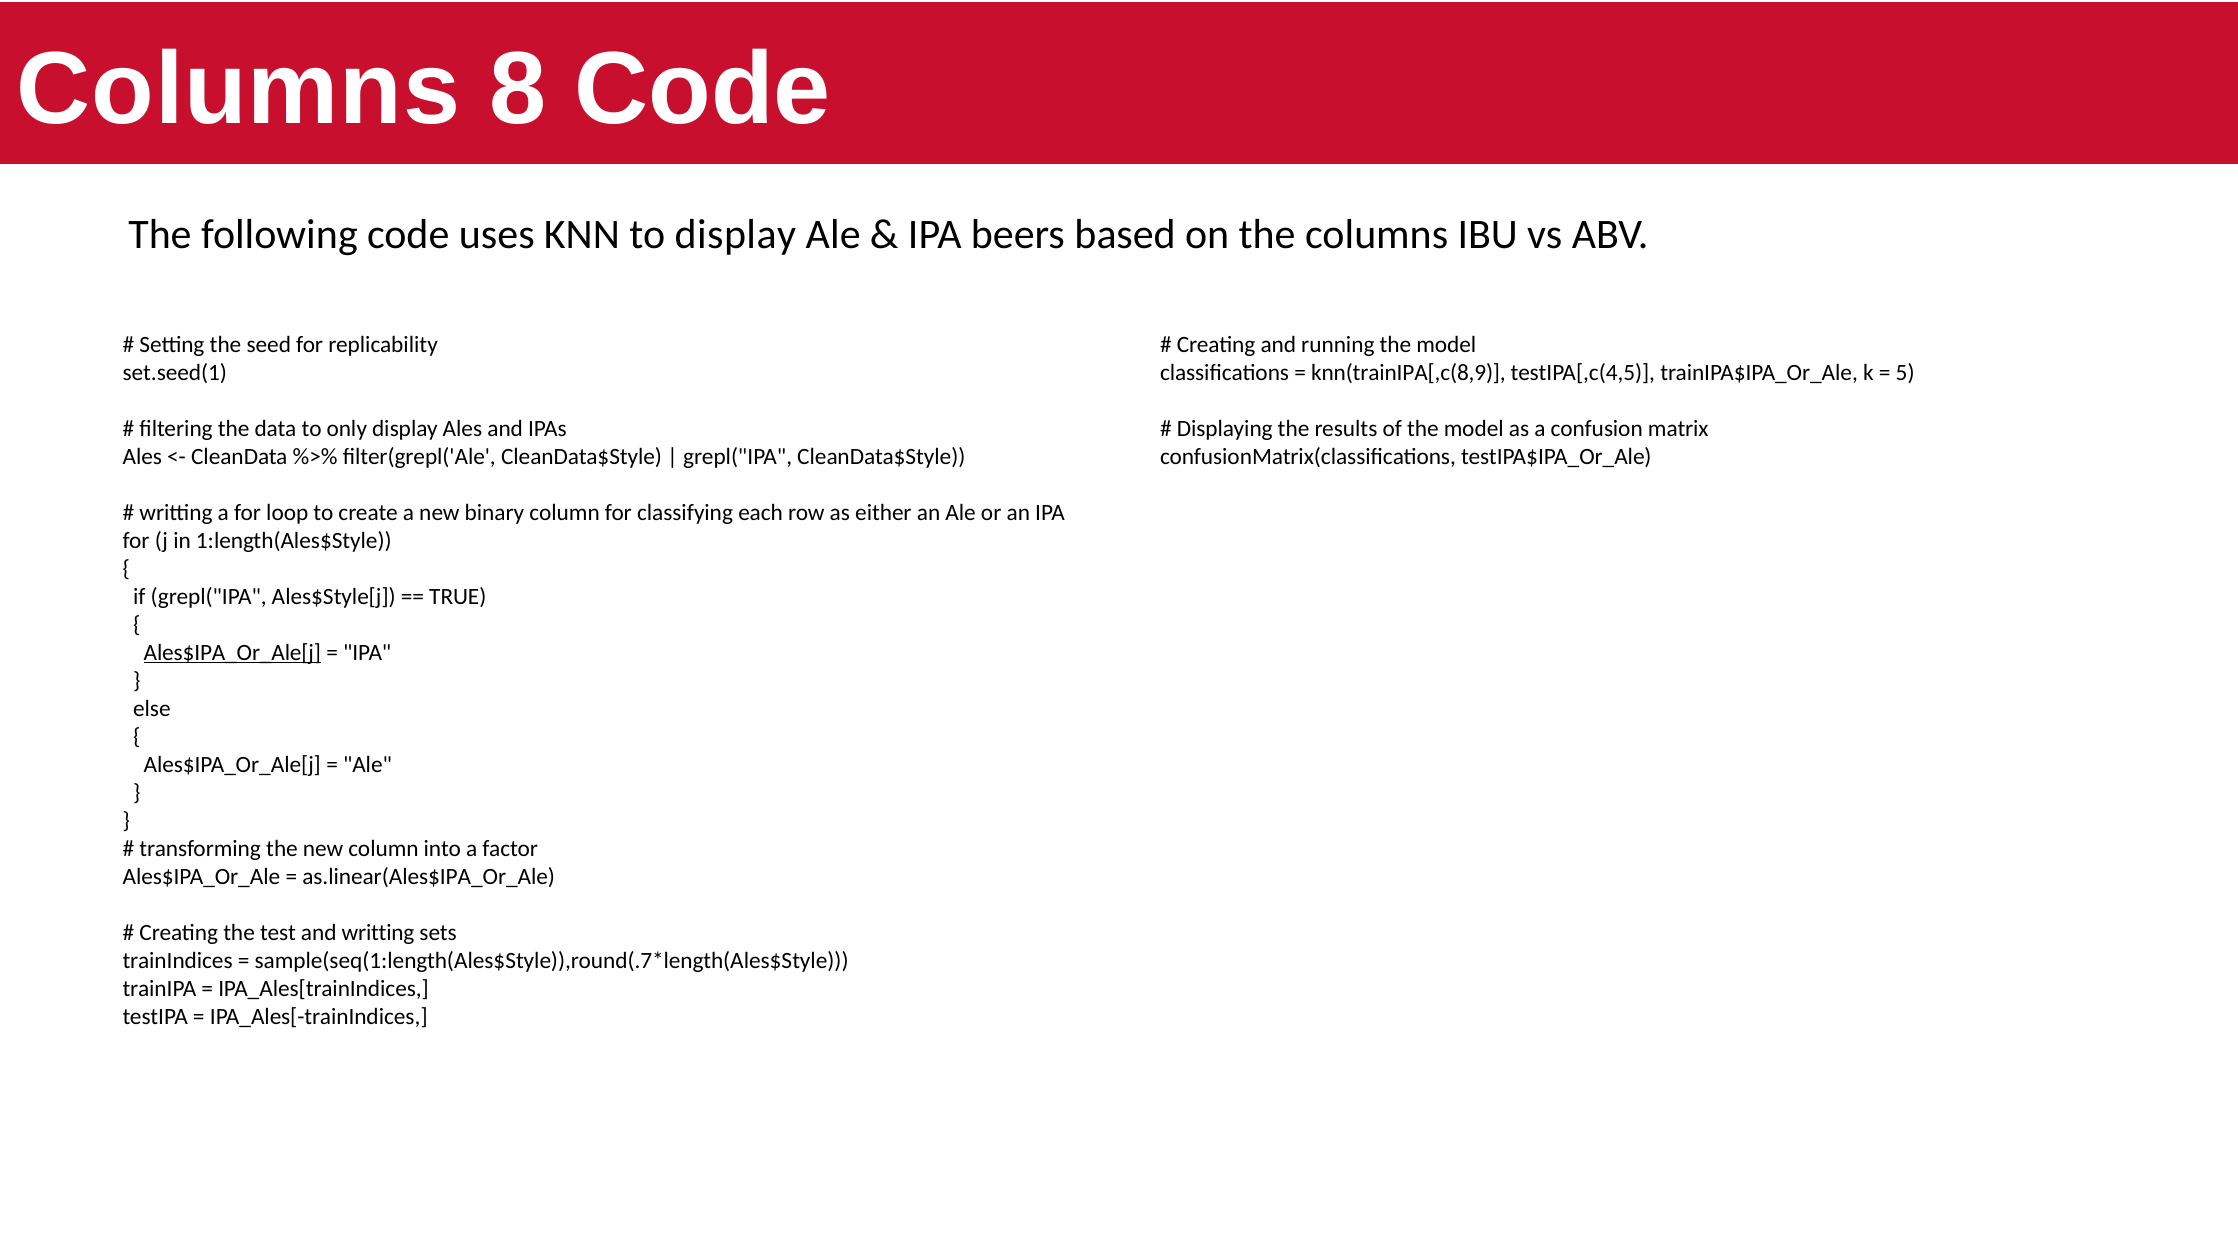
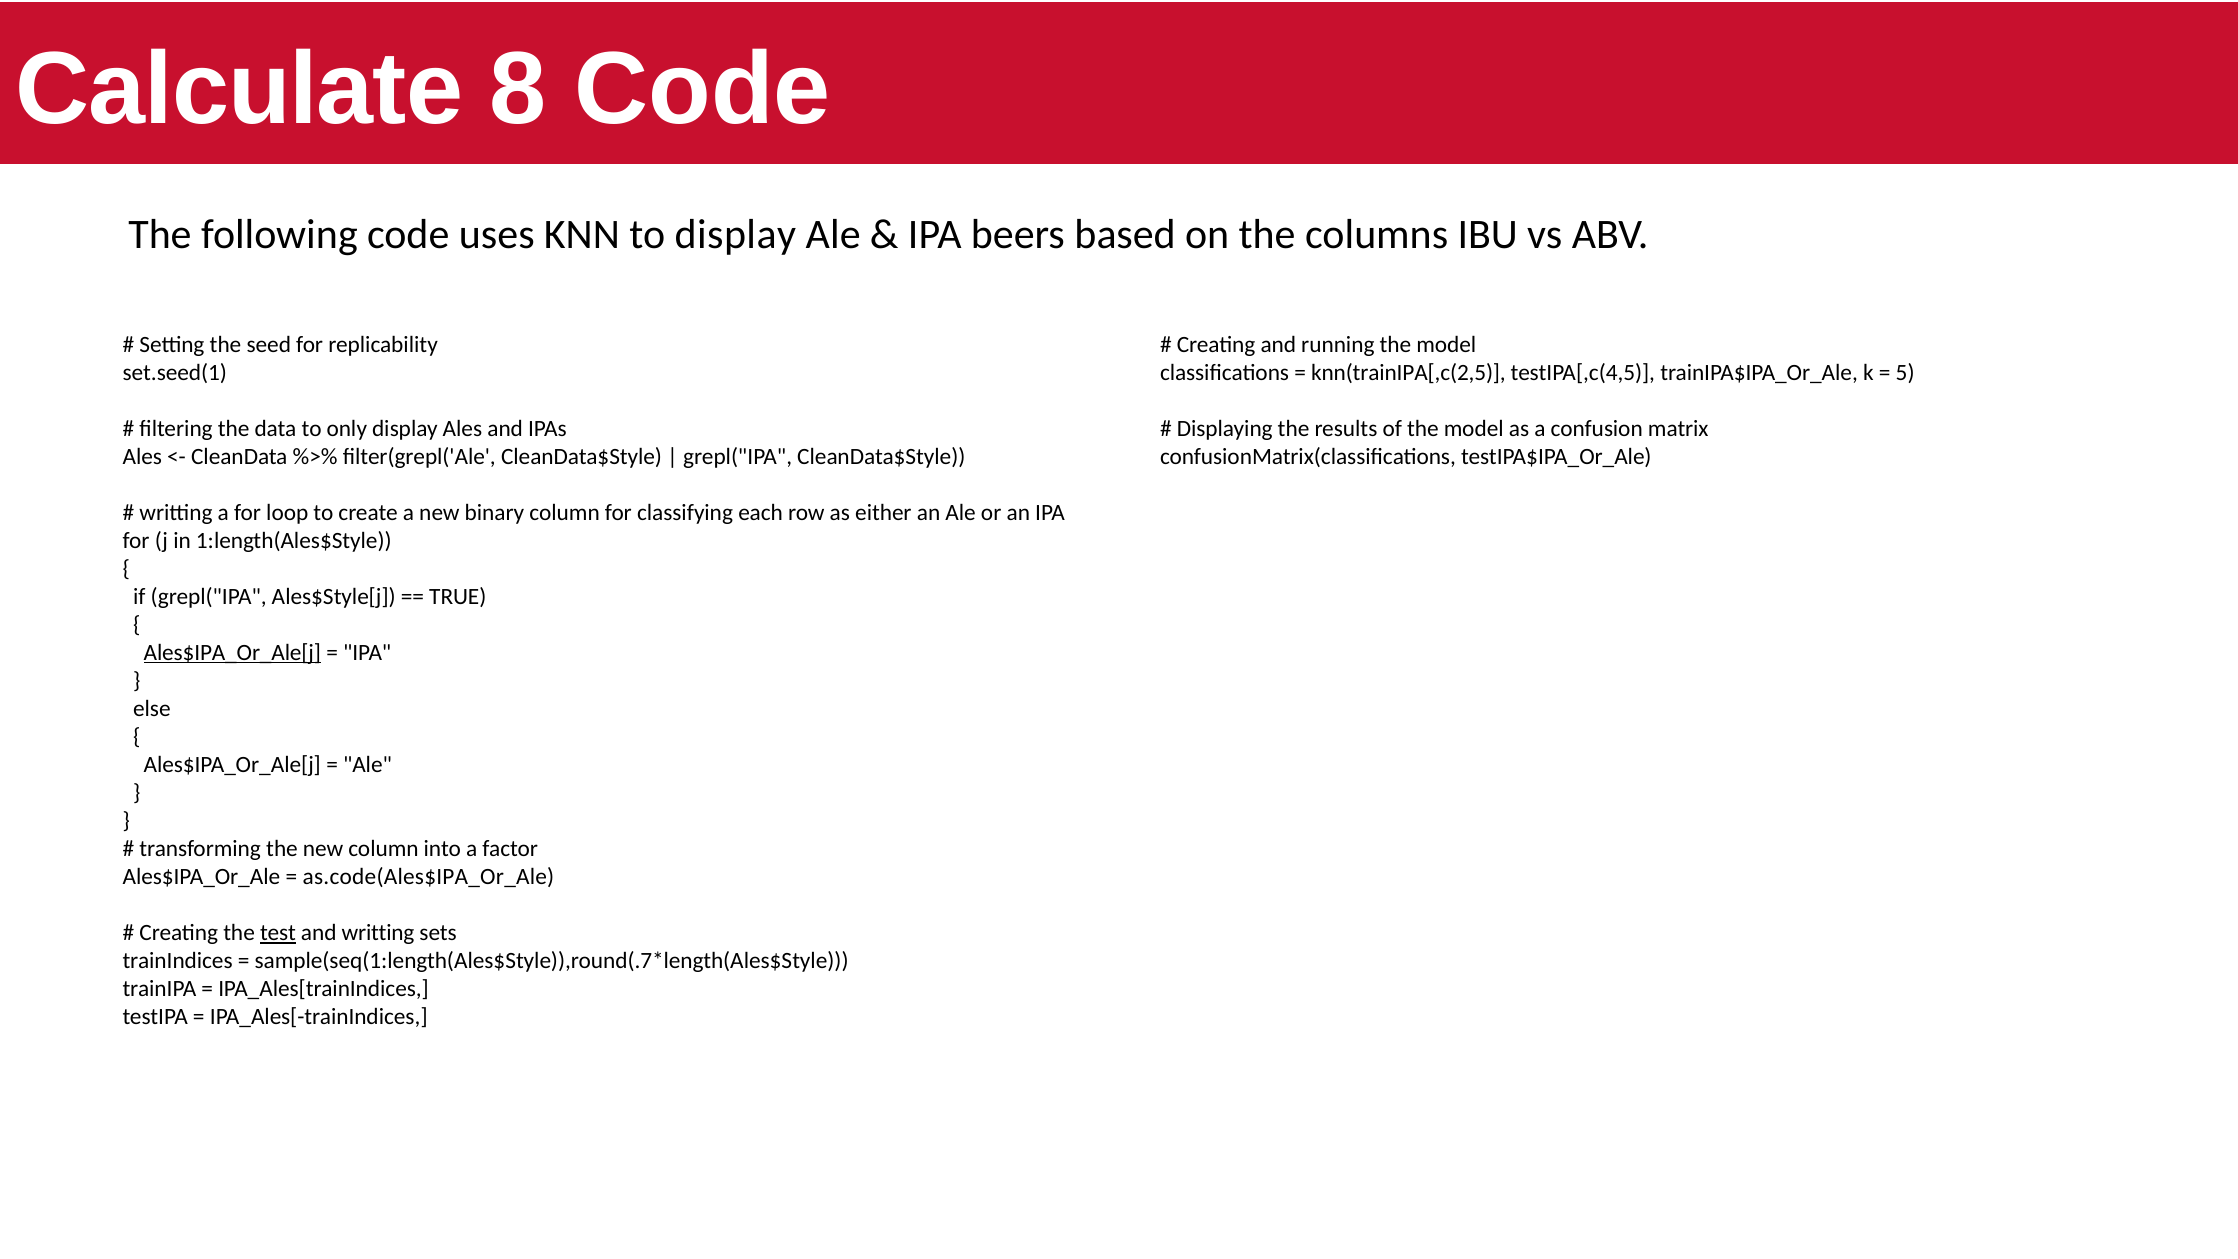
Columns: Columns -> Calculate (239, 90)
knn(trainIPA[,c(8,9: knn(trainIPA[,c(8,9 -> knn(trainIPA[,c(2,5 (1408, 372)
as.linear(Ales$IPA_Or_Ale: as.linear(Ales$IPA_Or_Ale -> as.code(Ales$IPA_Or_Ale (429, 877)
test underline: none -> present (278, 933)
